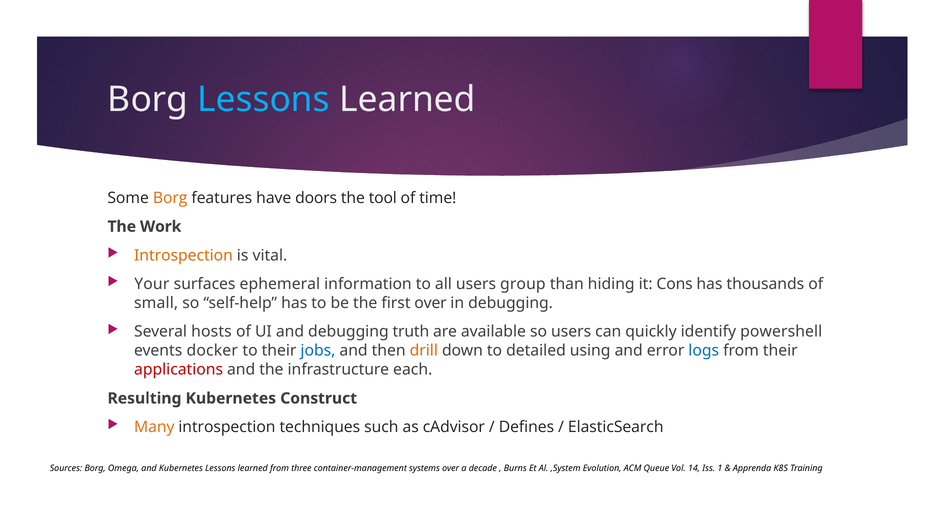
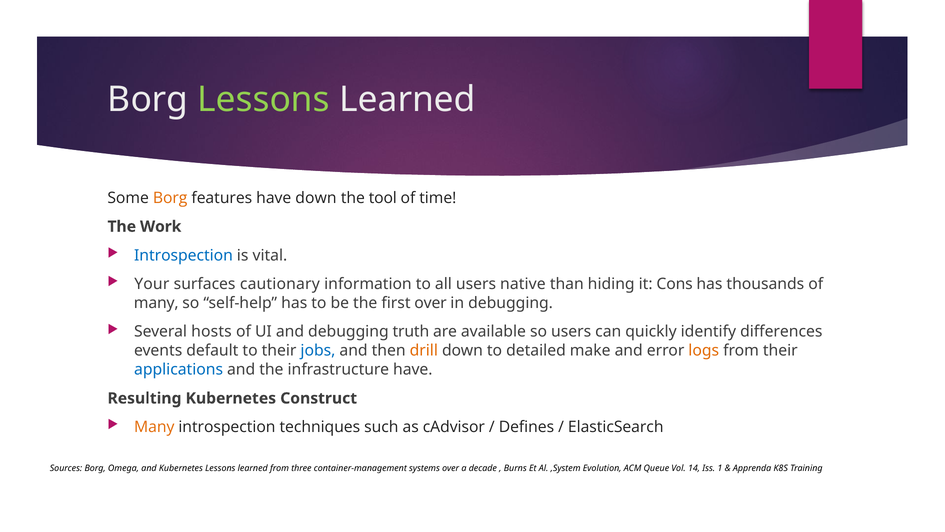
Lessons colour: light blue -> light green (263, 99)
have doors: doors -> down (316, 198)
Introspection colour: orange -> blue (184, 255)
ephemeral: ephemeral -> cautionary (280, 284)
group: group -> native (523, 284)
small: small -> many (156, 303)
powershell: powershell -> differences (781, 332)
docker: docker -> default (212, 350)
using: using -> make (590, 350)
logs colour: blue -> orange (704, 350)
applications colour: red -> blue (179, 369)
infrastructure each: each -> have (413, 369)
